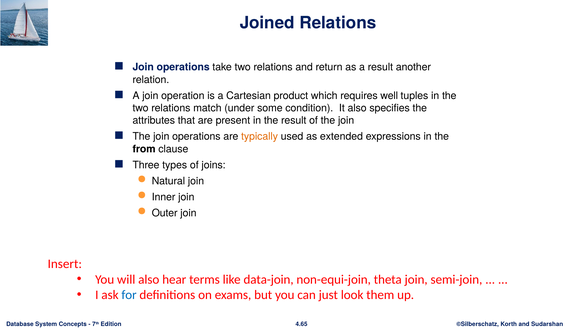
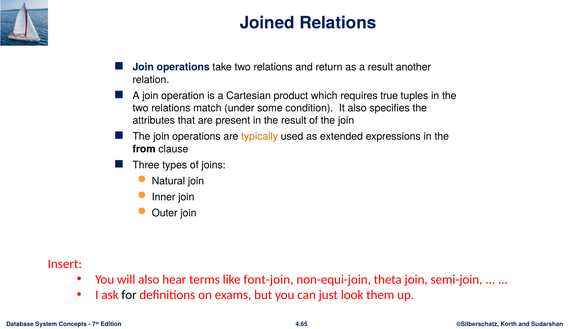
well: well -> true (389, 96)
data-join: data-join -> font-join (268, 280)
for colour: blue -> black (129, 296)
